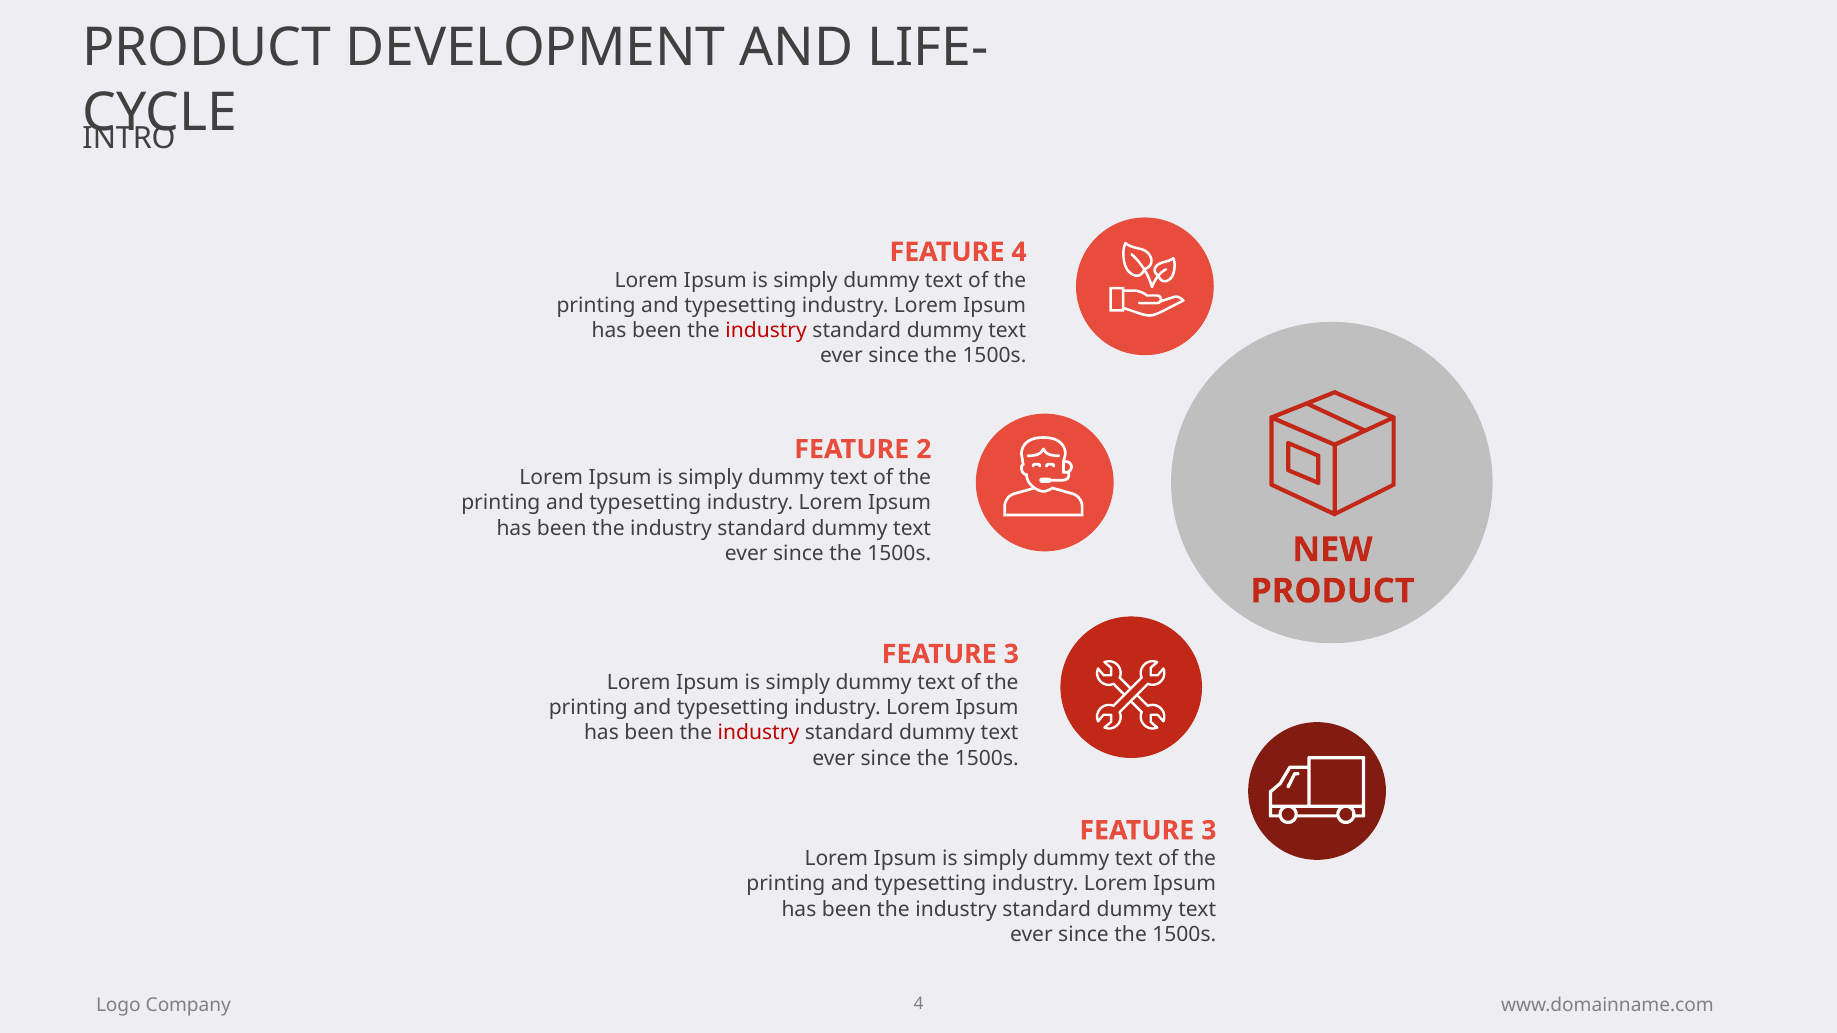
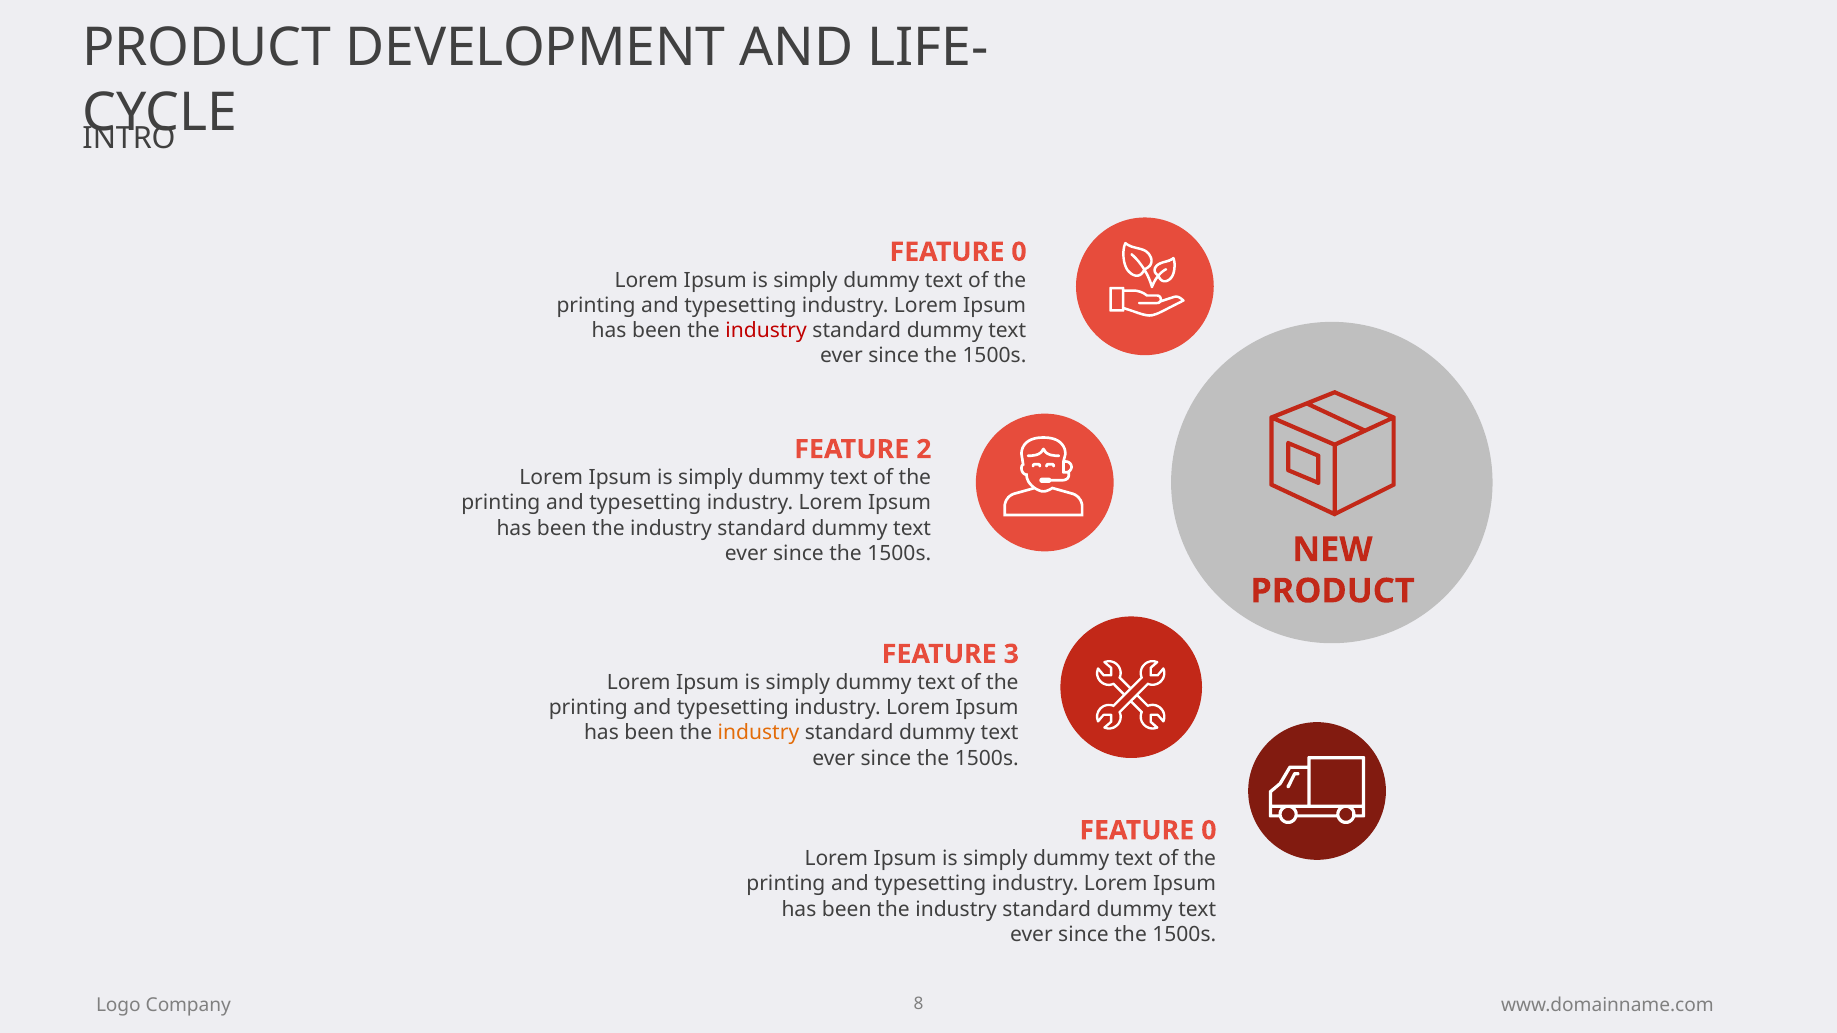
4: 4 -> 0 (1019, 252)
industry colour: red -> orange (758, 733)
3: 3 -> 0 (1209, 831)
Company 4: 4 -> 8 (918, 1004)
